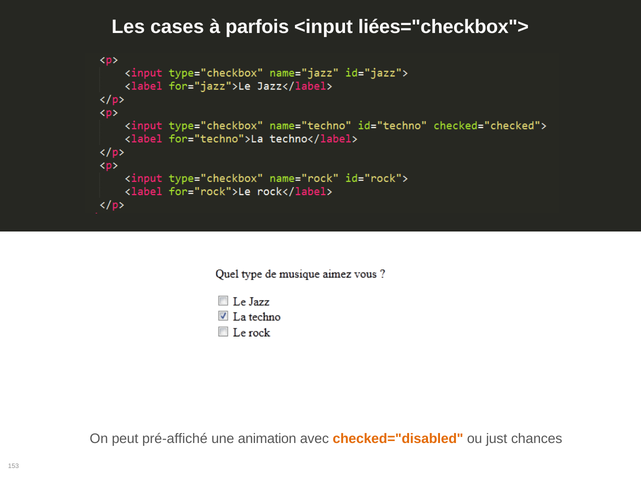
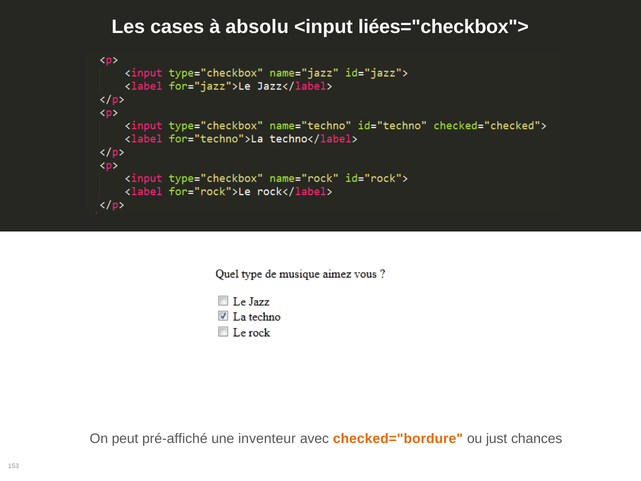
parfois: parfois -> absolu (257, 27)
animation: animation -> inventeur (267, 438)
checked="disabled: checked="disabled -> checked="bordure (398, 438)
